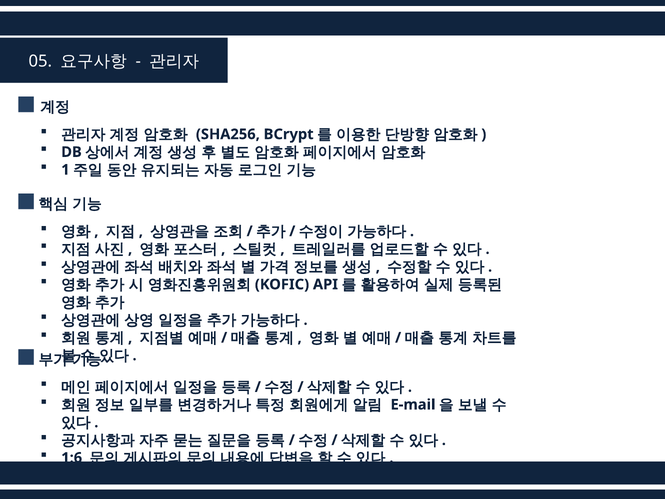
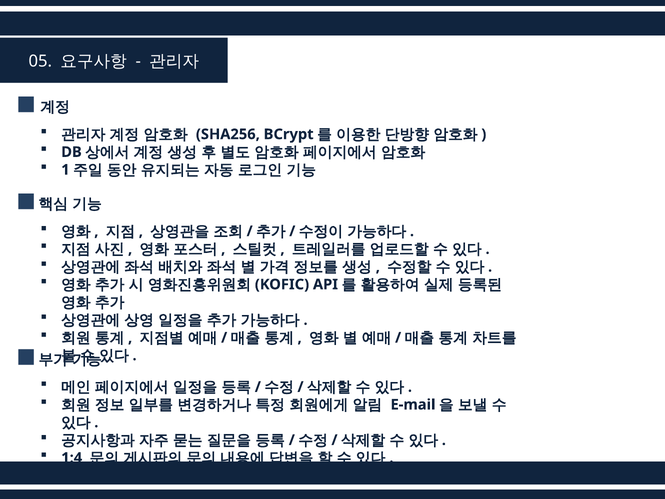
1:6: 1:6 -> 1:4 (72, 458)
